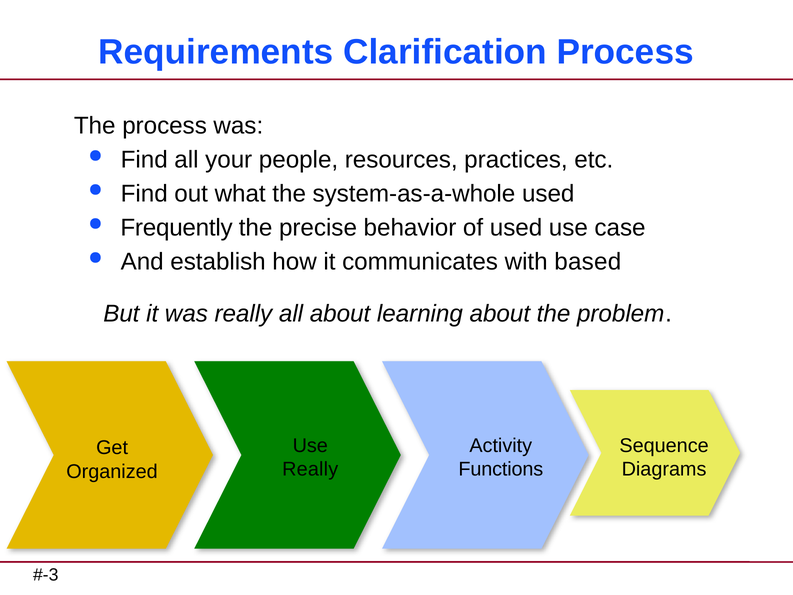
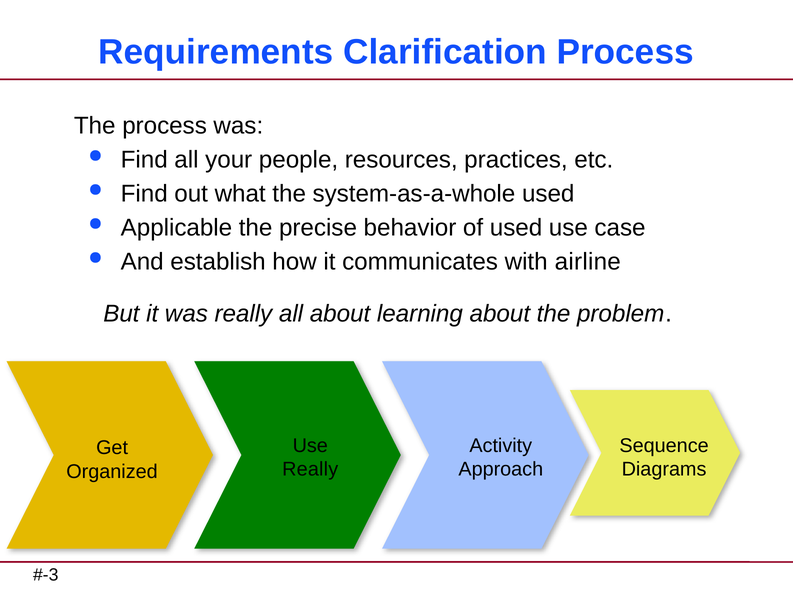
Frequently: Frequently -> Applicable (176, 228)
based: based -> airline (588, 261)
Functions: Functions -> Approach (501, 469)
